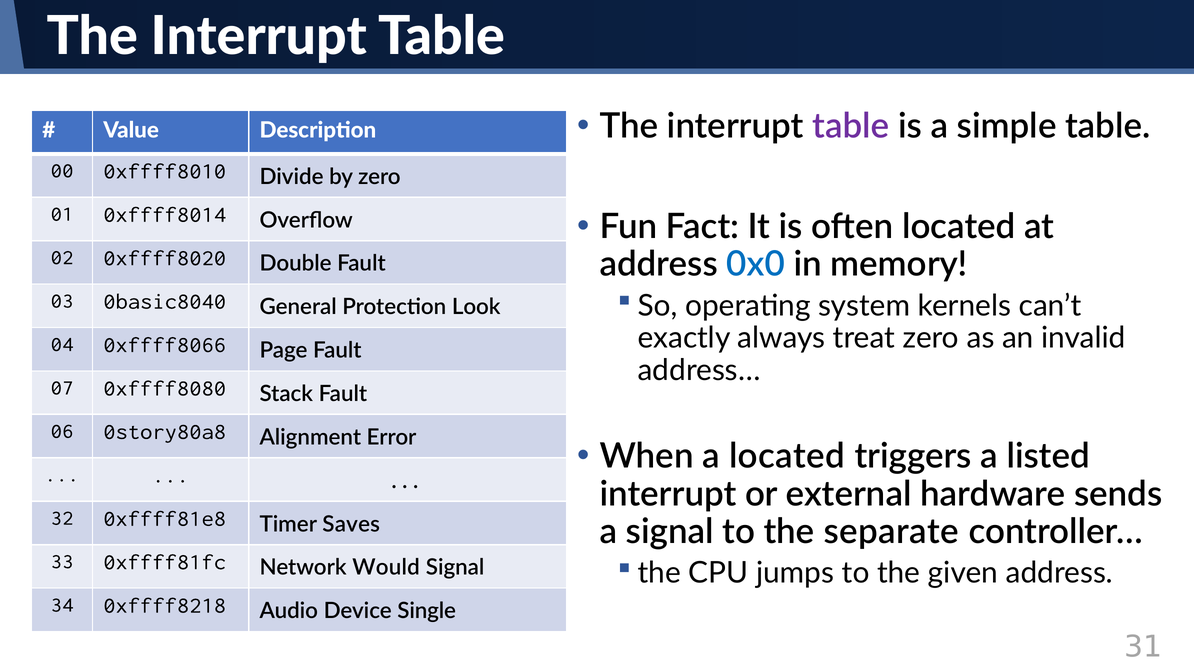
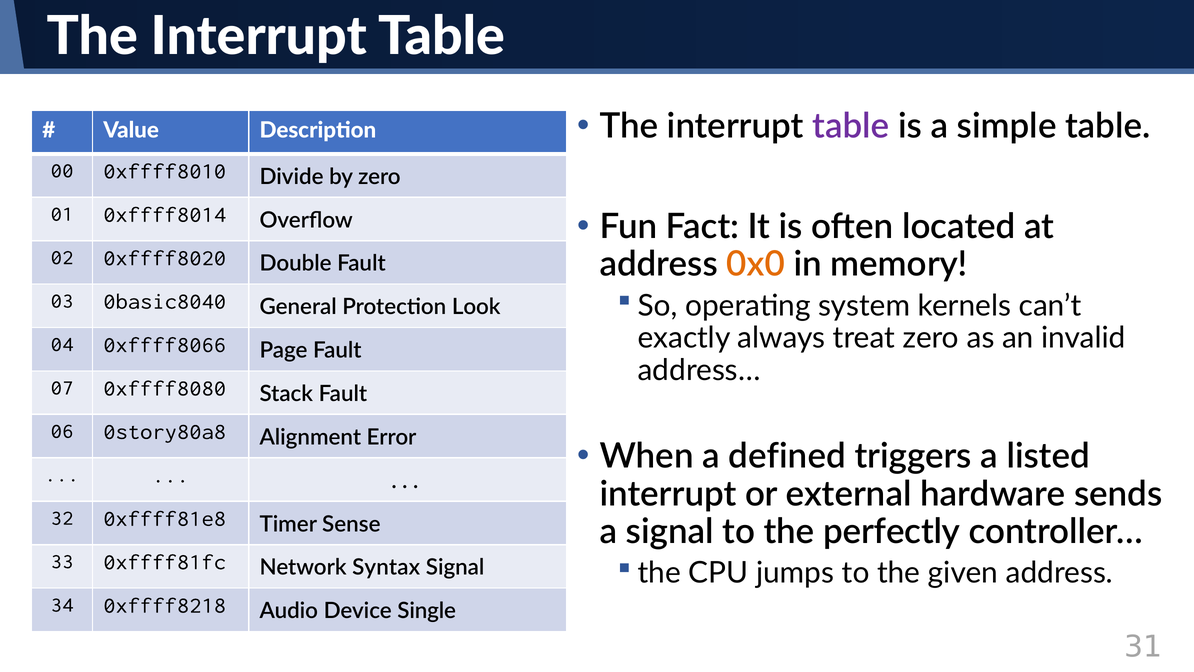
0x0 colour: blue -> orange (756, 264)
a located: located -> defined (787, 456)
Saves: Saves -> Sense (351, 524)
separate: separate -> perfectly (892, 531)
Would: Would -> Syntax (386, 567)
